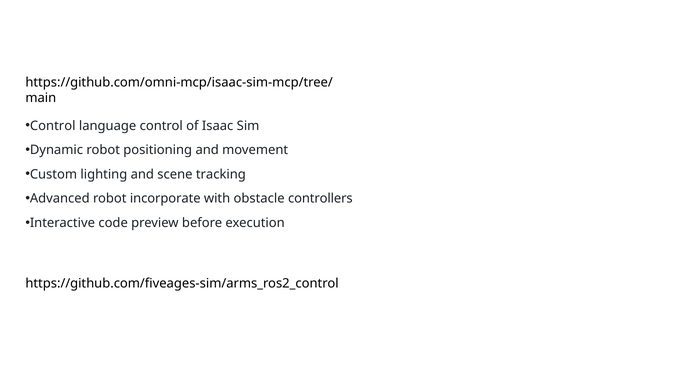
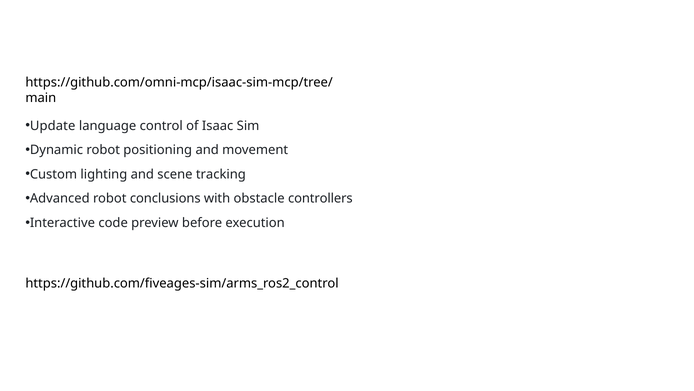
Control: Control -> Update (53, 126)
incorporate: incorporate -> conclusions (165, 198)
